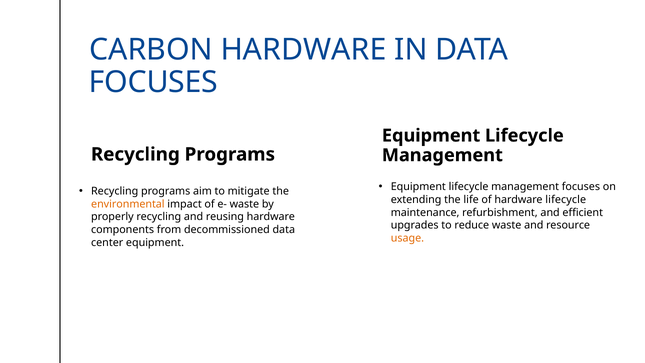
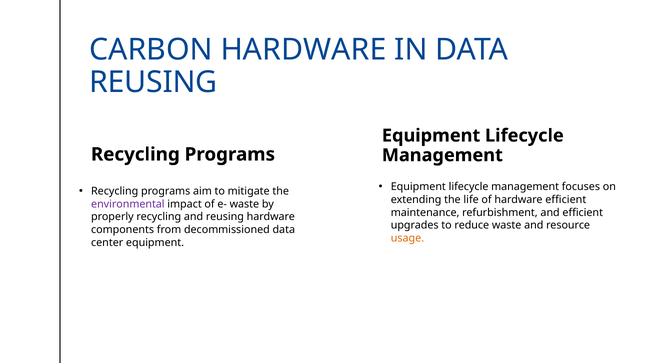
FOCUSES: FOCUSES -> REUSING (153, 82)
hardware lifecycle: lifecycle -> efficient (566, 200)
environmental colour: orange -> purple (128, 204)
